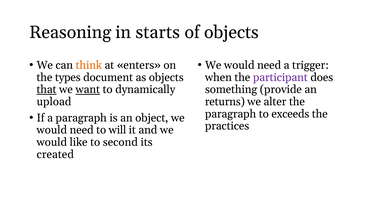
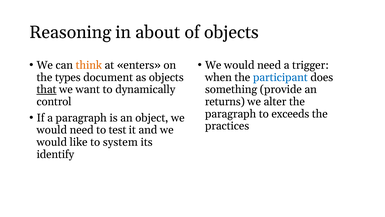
starts: starts -> about (158, 32)
participant colour: purple -> blue (280, 77)
want underline: present -> none (88, 89)
upload: upload -> control (54, 101)
will: will -> test (117, 130)
second: second -> system (120, 142)
created: created -> identify (55, 154)
